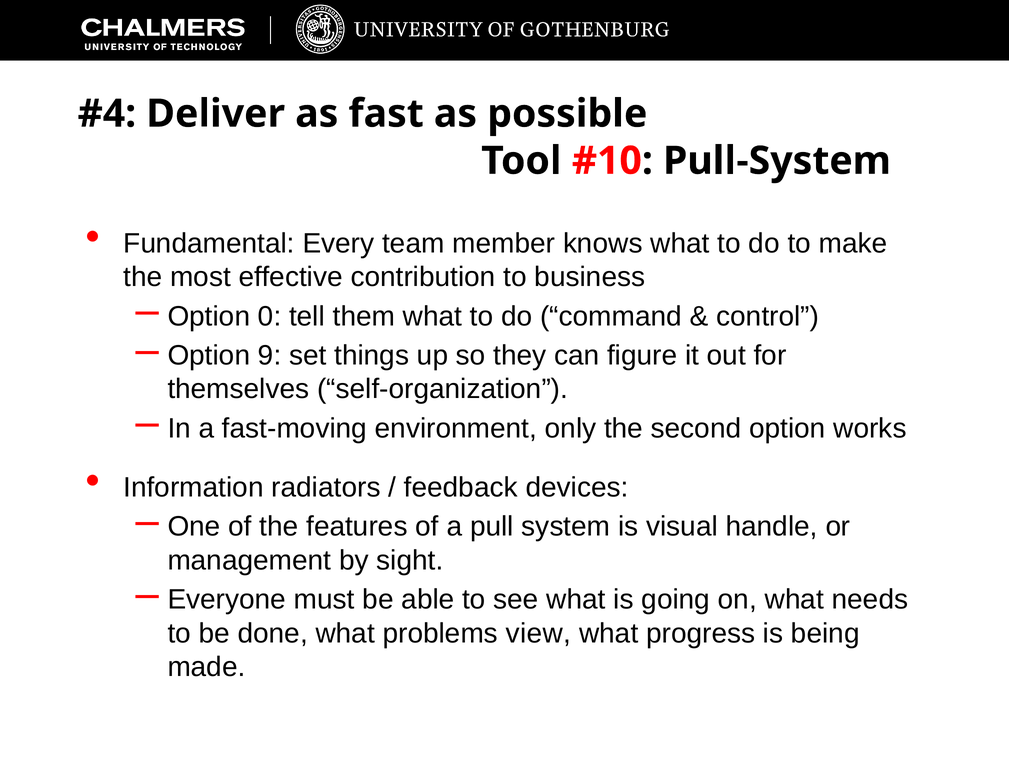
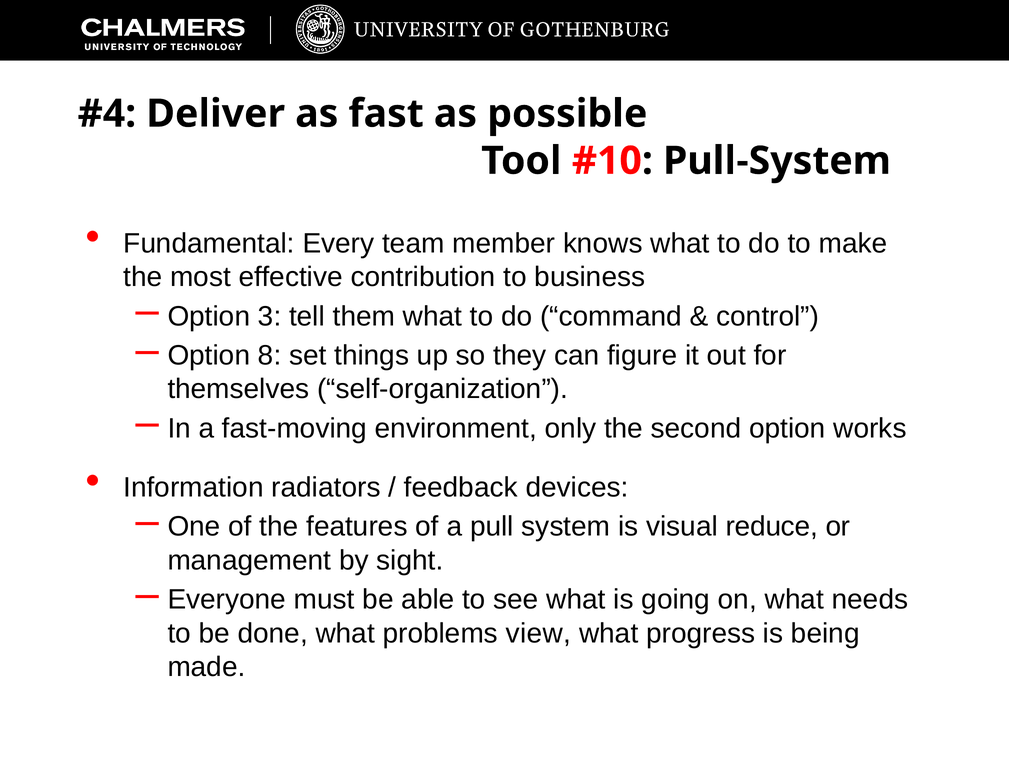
0: 0 -> 3 (270, 316)
9: 9 -> 8 (270, 355)
handle: handle -> reduce (772, 527)
